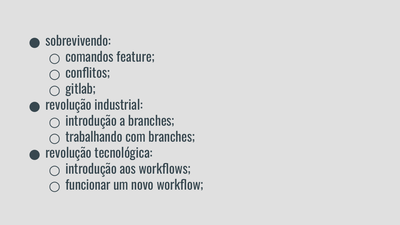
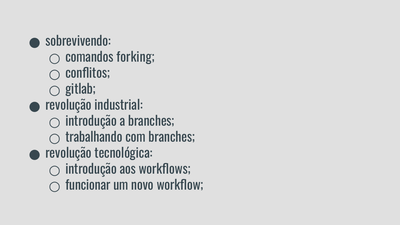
feature: feature -> forking (136, 57)
